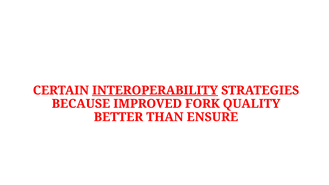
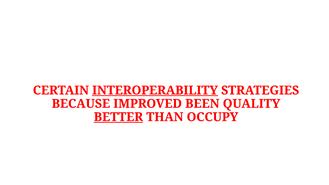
FORK: FORK -> BEEN (202, 104)
BETTER underline: none -> present (118, 117)
ENSURE: ENSURE -> OCCUPY (212, 117)
